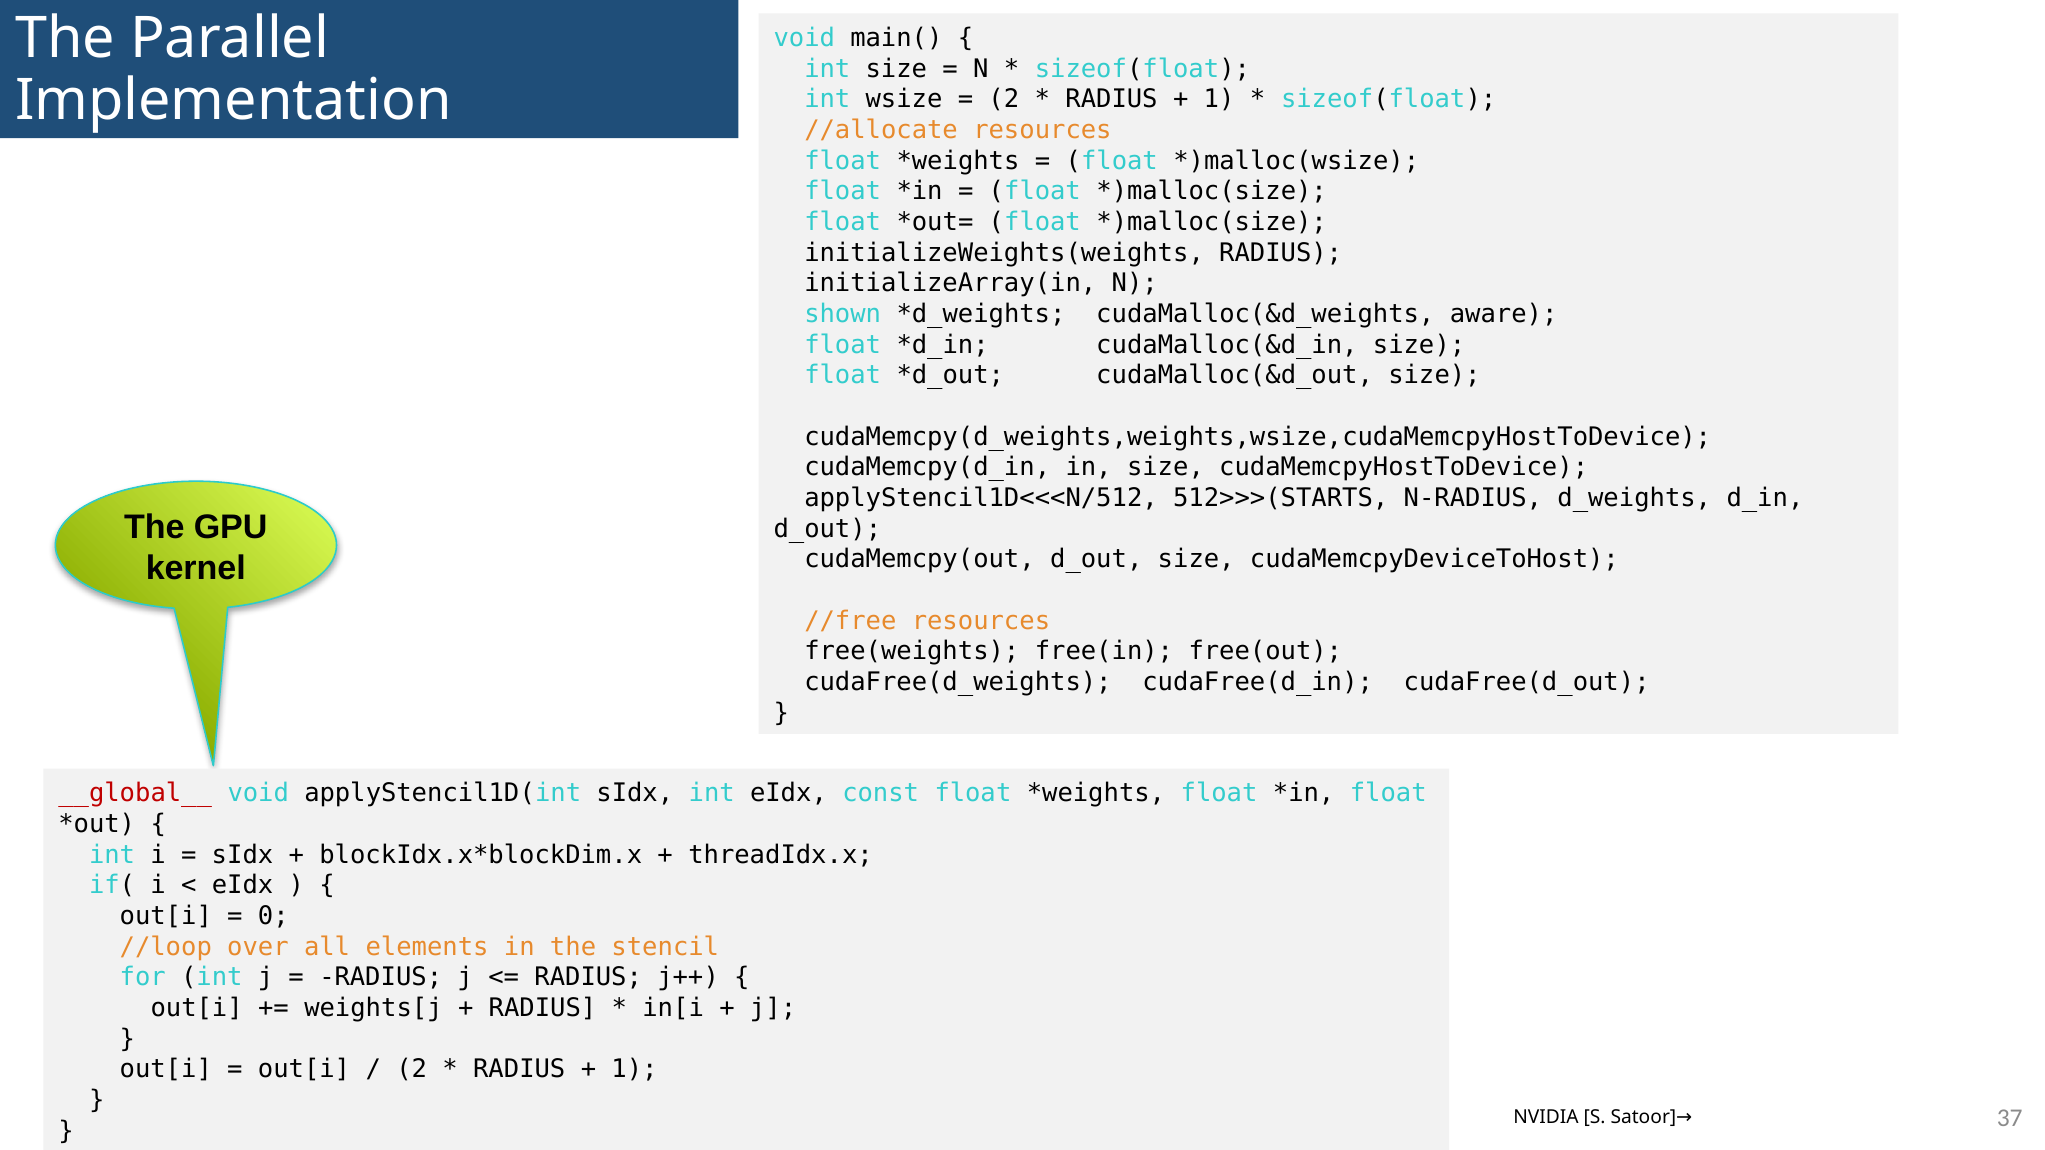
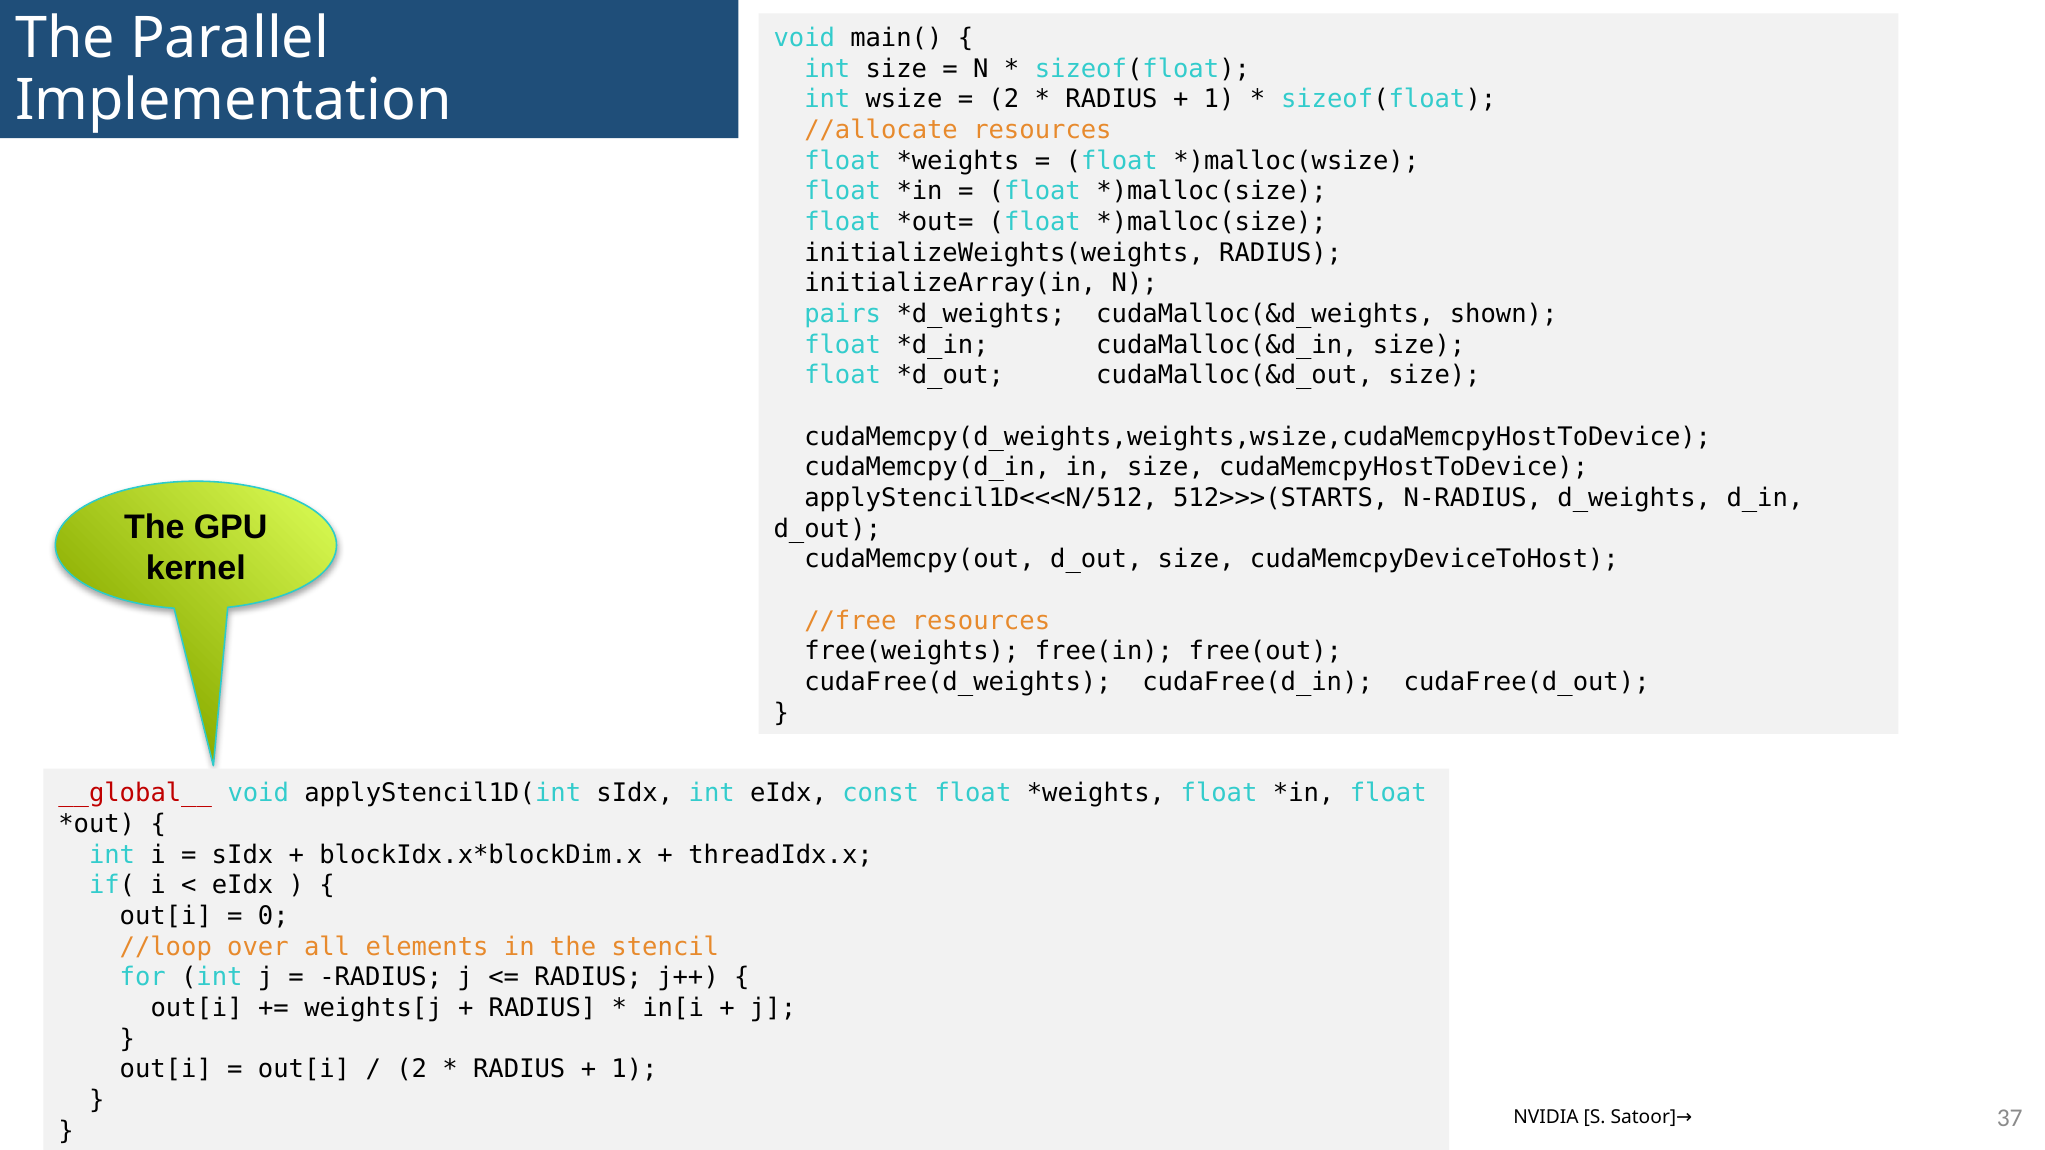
shown: shown -> pairs (843, 314)
aware: aware -> shown (1504, 314)
